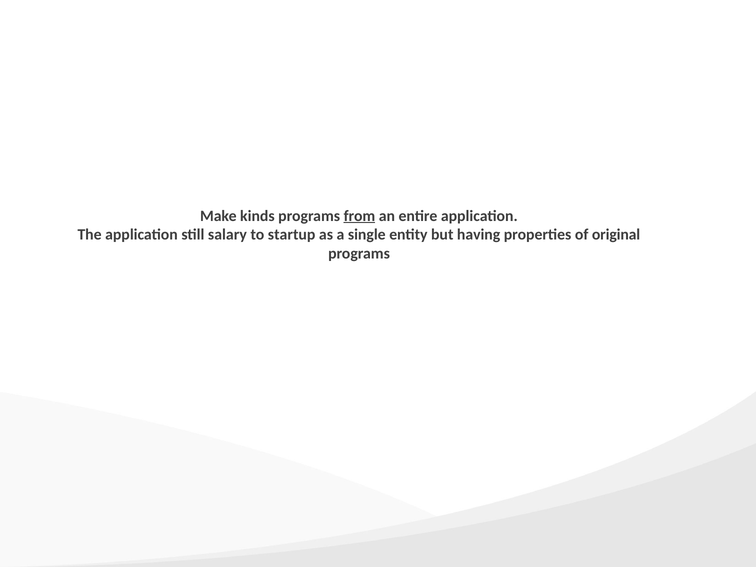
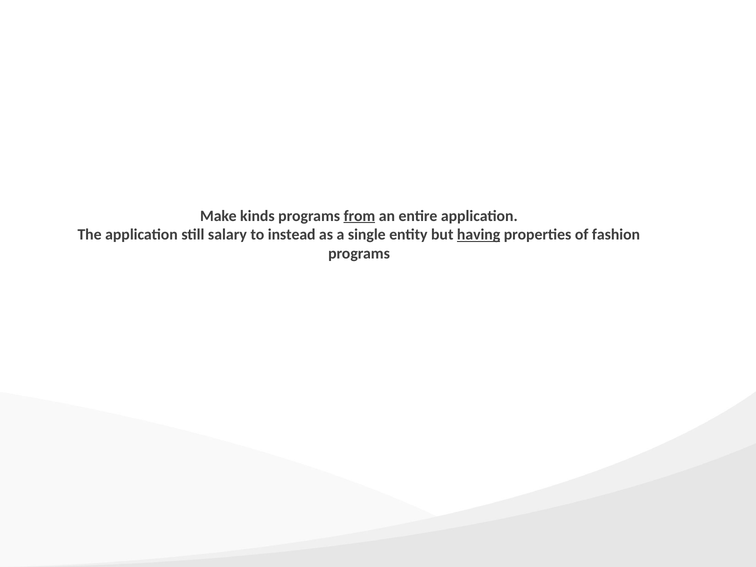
startup: startup -> instead (292, 235)
having underline: none -> present (479, 235)
original: original -> fashion (616, 235)
